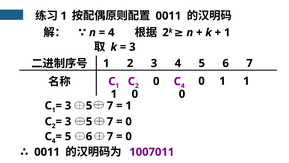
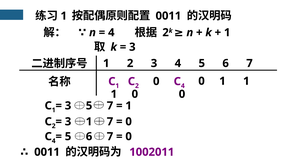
5: 5 -> 1 (89, 121)
1007011: 1007011 -> 1002011 (152, 152)
